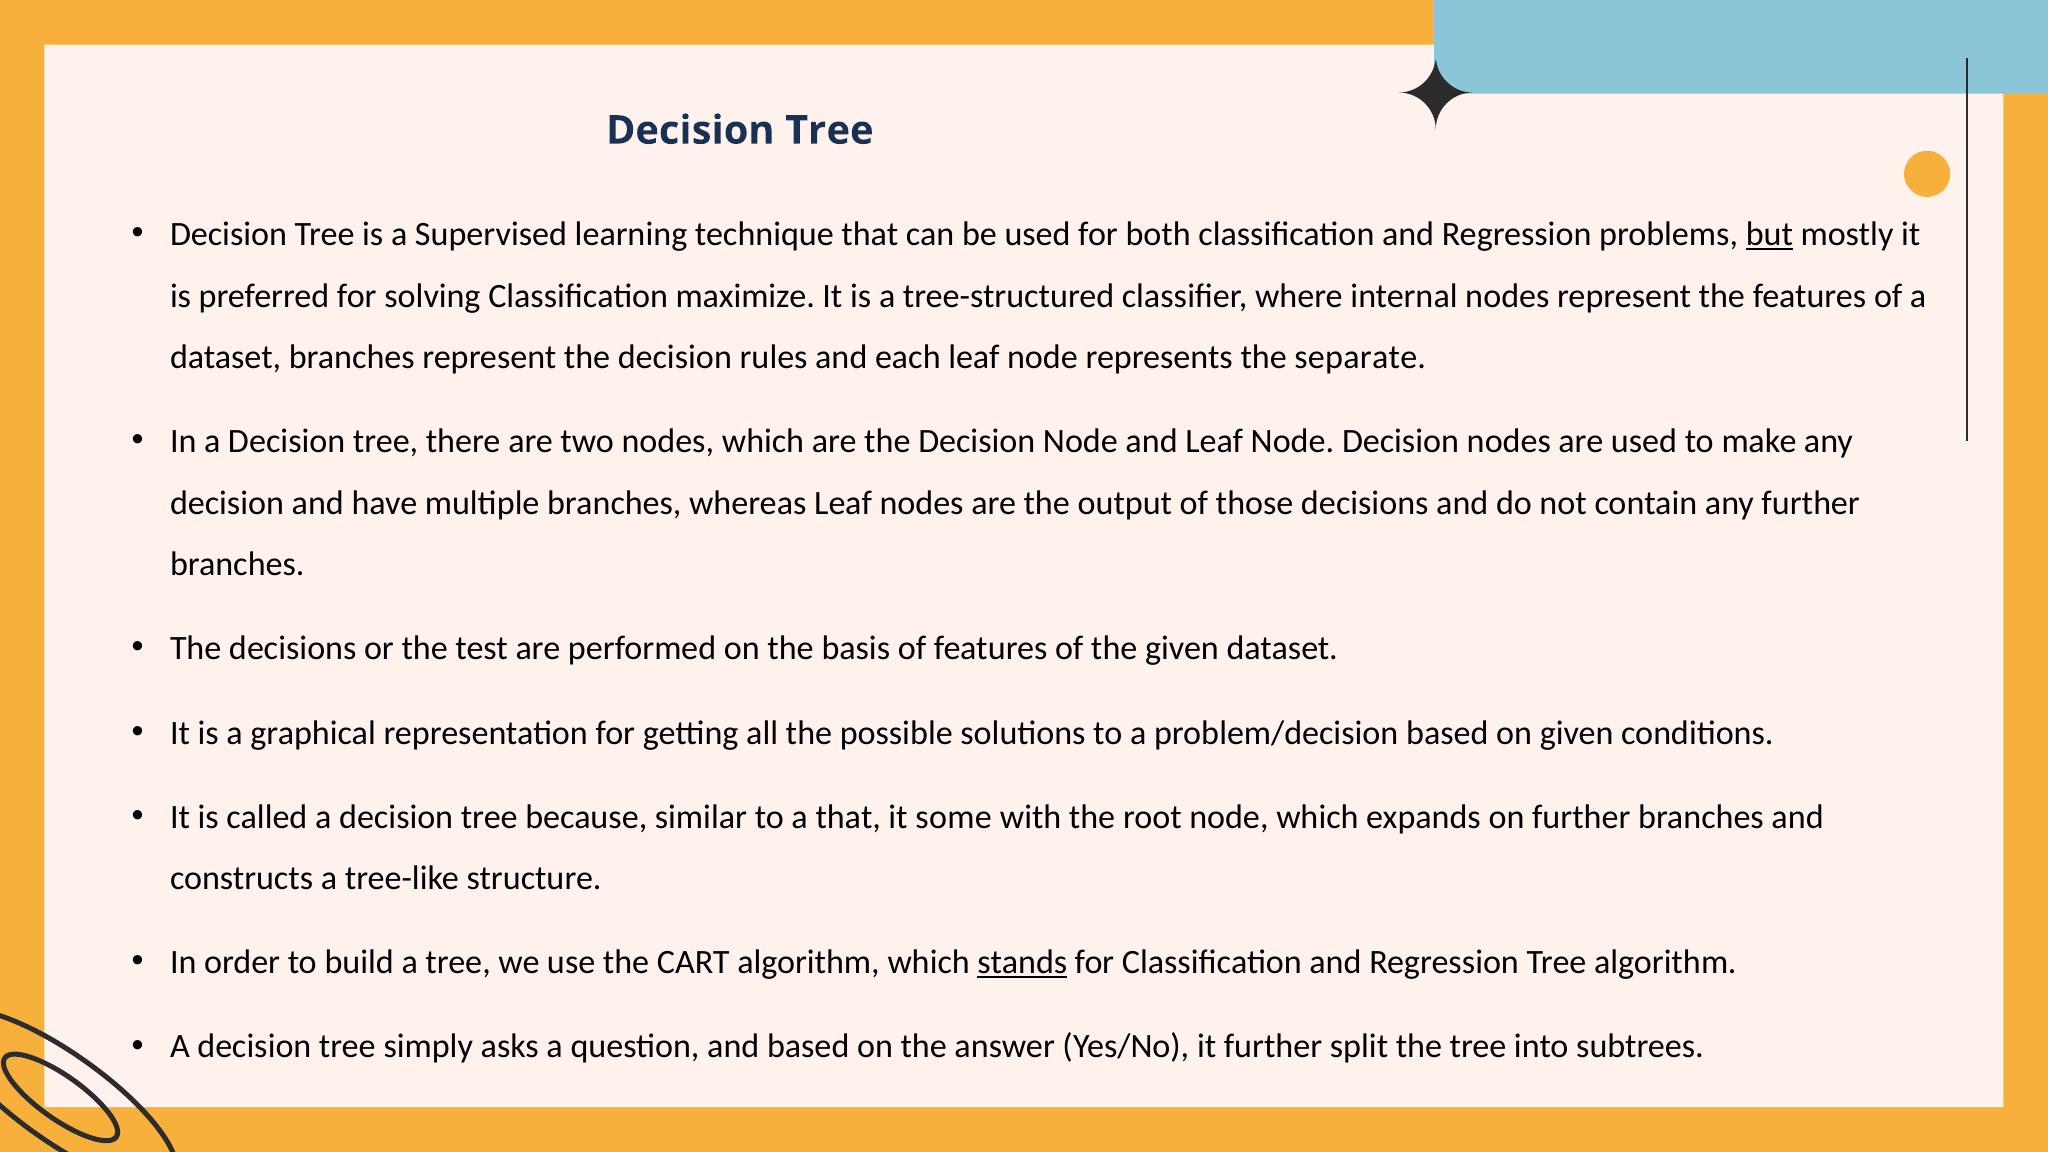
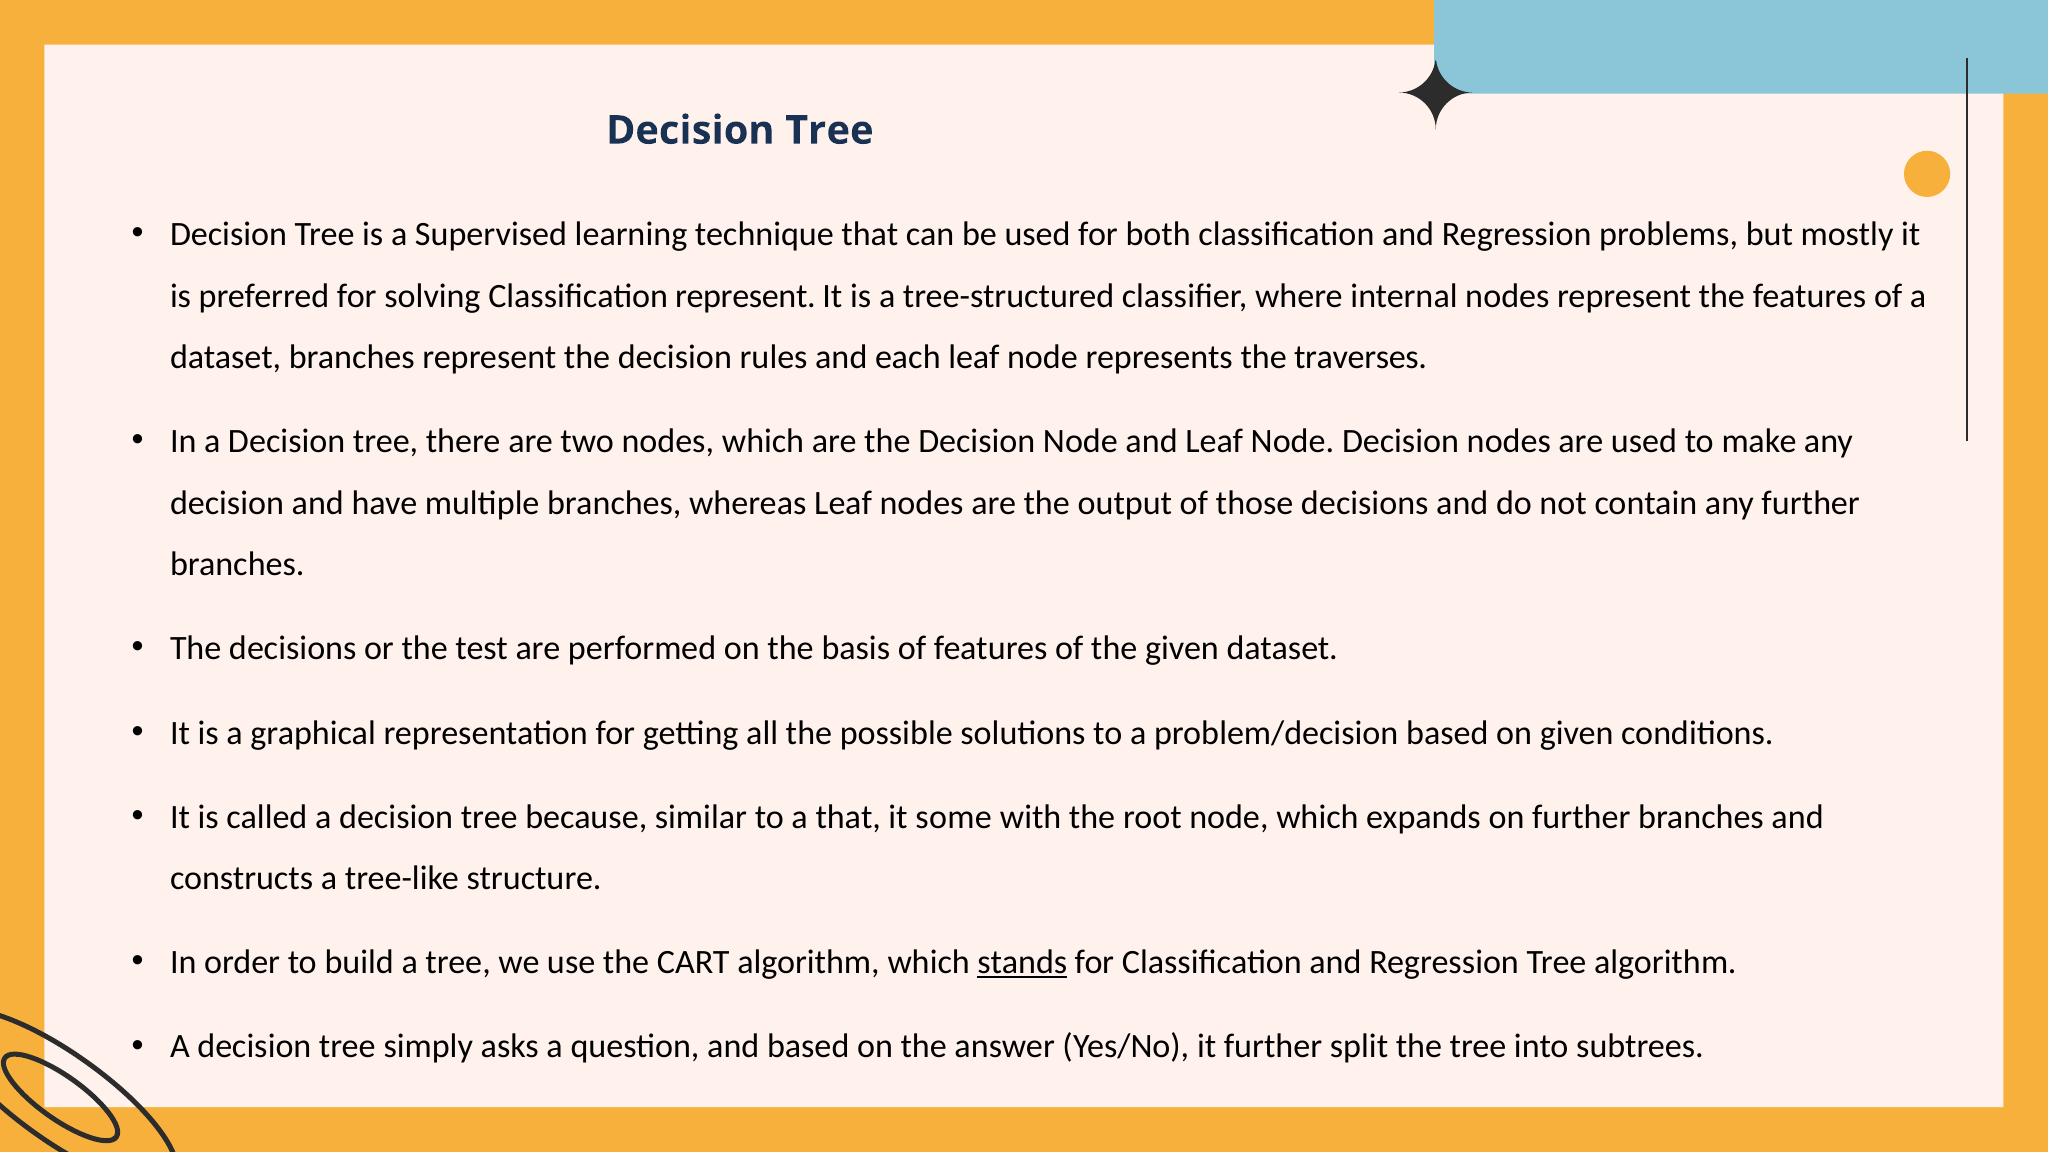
but underline: present -> none (1769, 235)
Classification maximize: maximize -> represent (745, 296)
separate: separate -> traverses (1361, 357)
